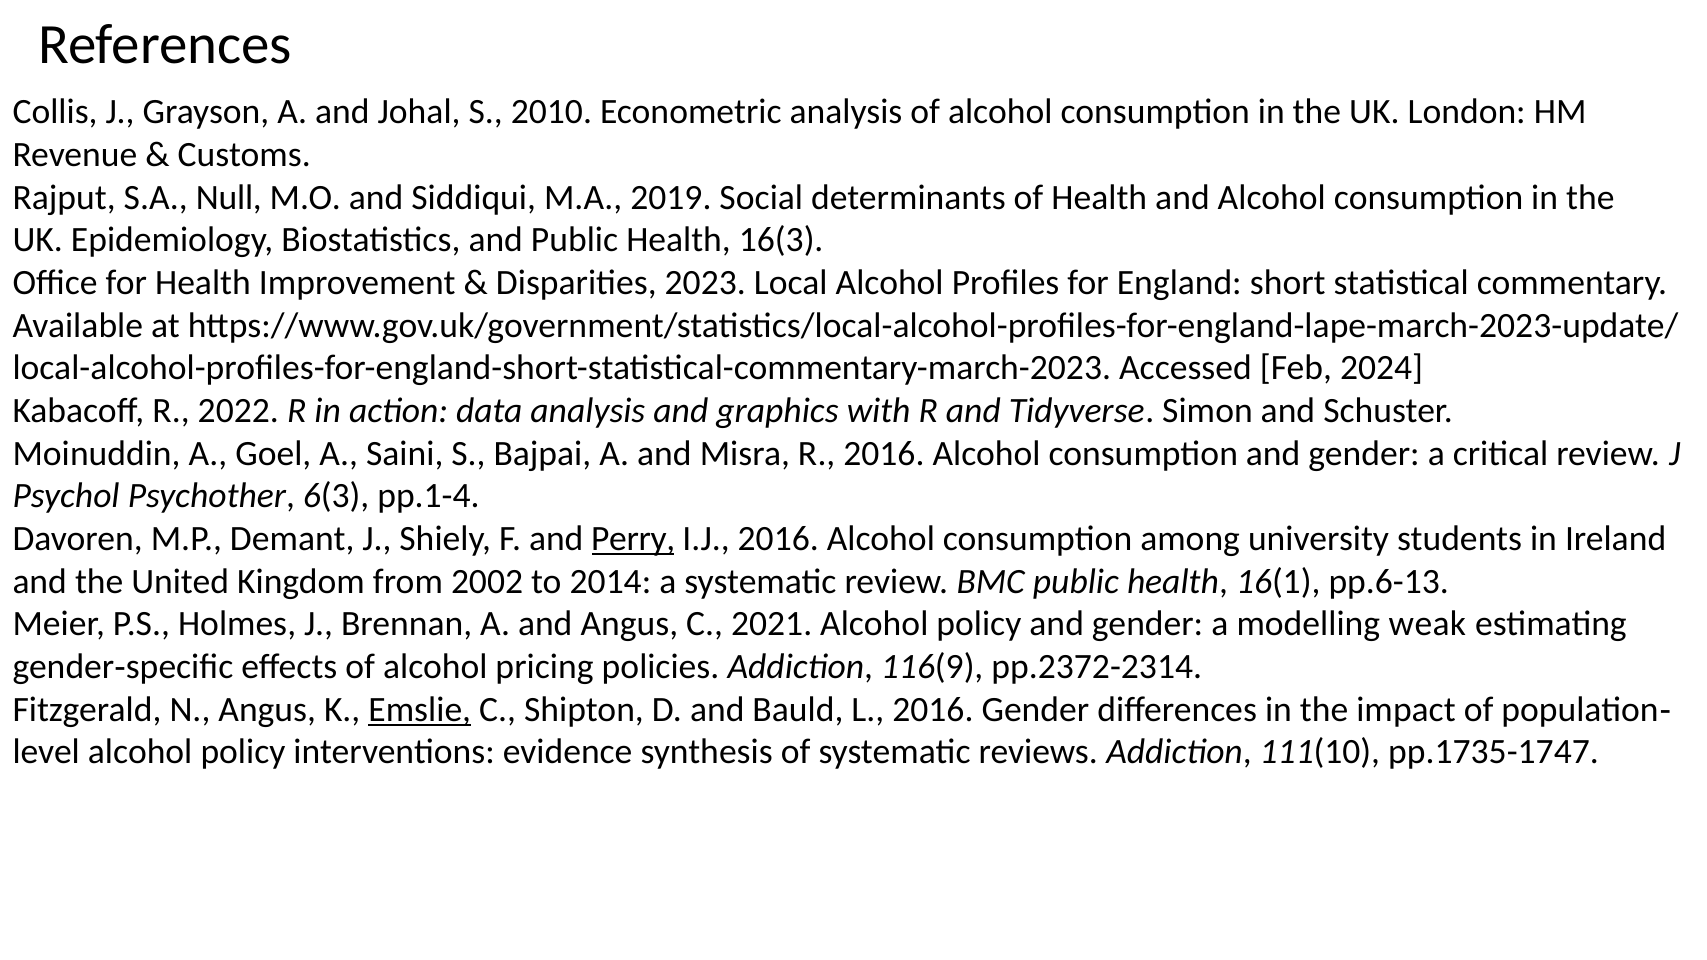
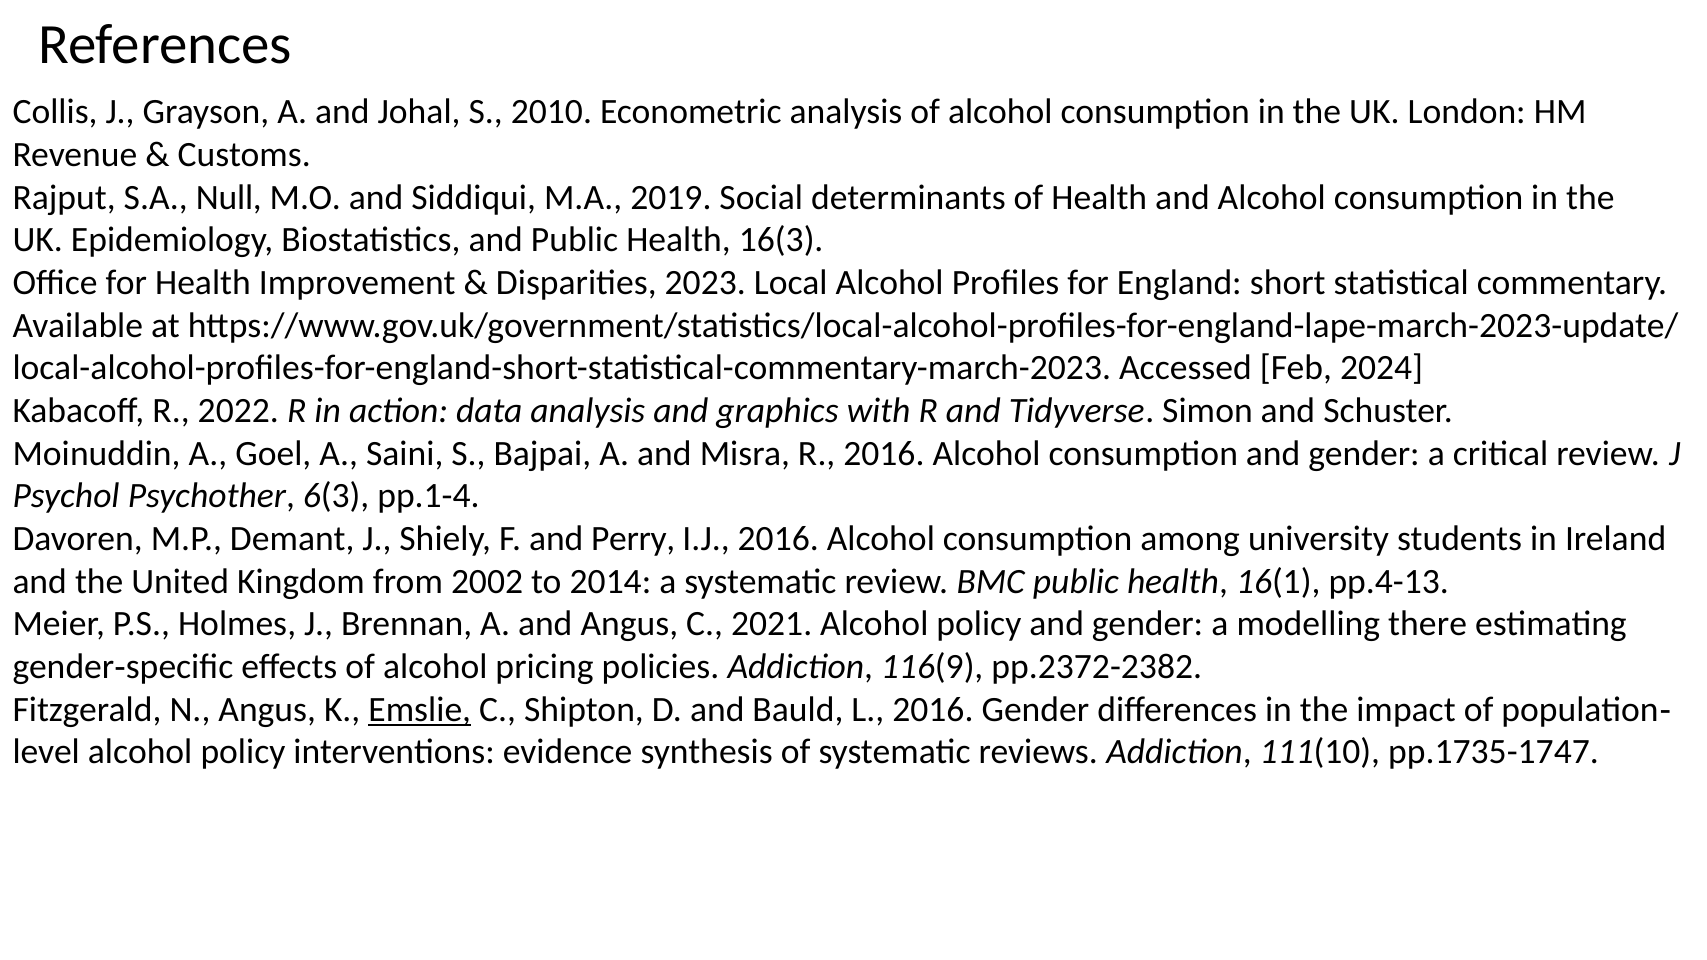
Perry underline: present -> none (633, 539)
pp.6-13: pp.6-13 -> pp.4-13 (1389, 582)
weak: weak -> there (1428, 624)
pp.2372-2314: pp.2372-2314 -> pp.2372-2382 (1097, 667)
